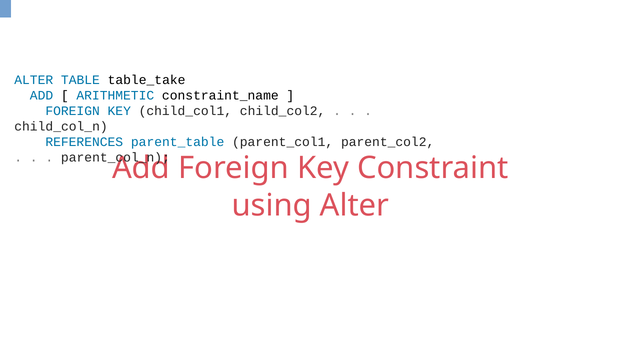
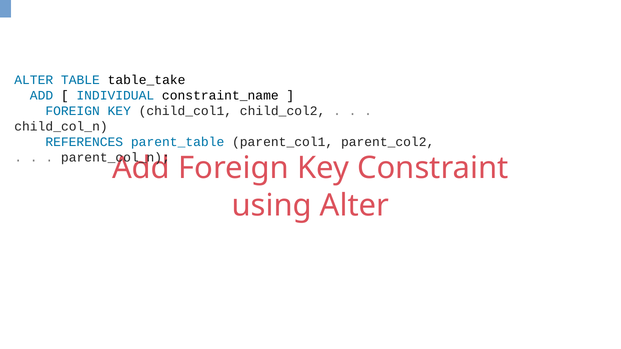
ARITHMETIC: ARITHMETIC -> INDIVIDUAL (115, 95)
